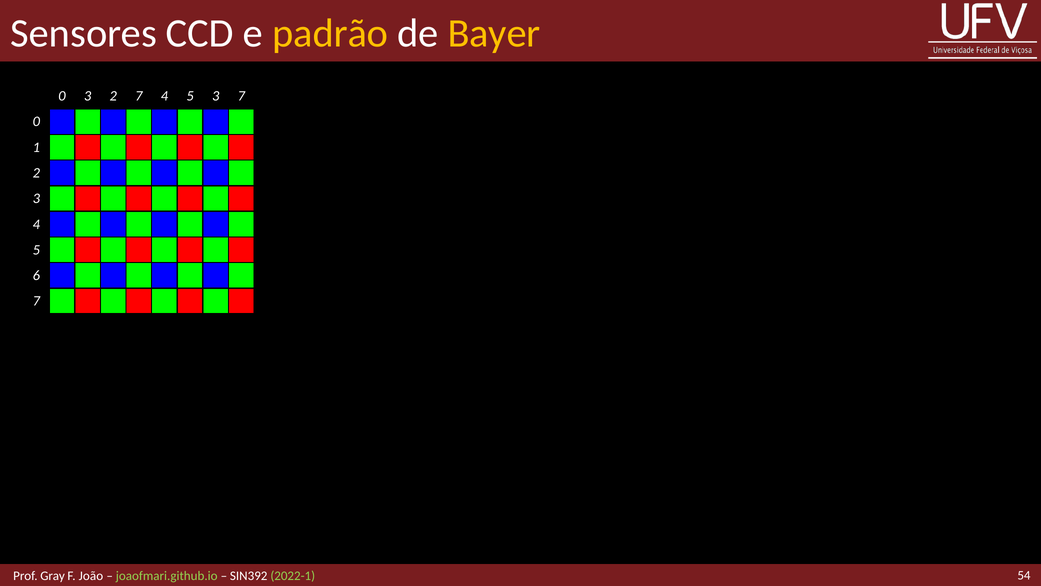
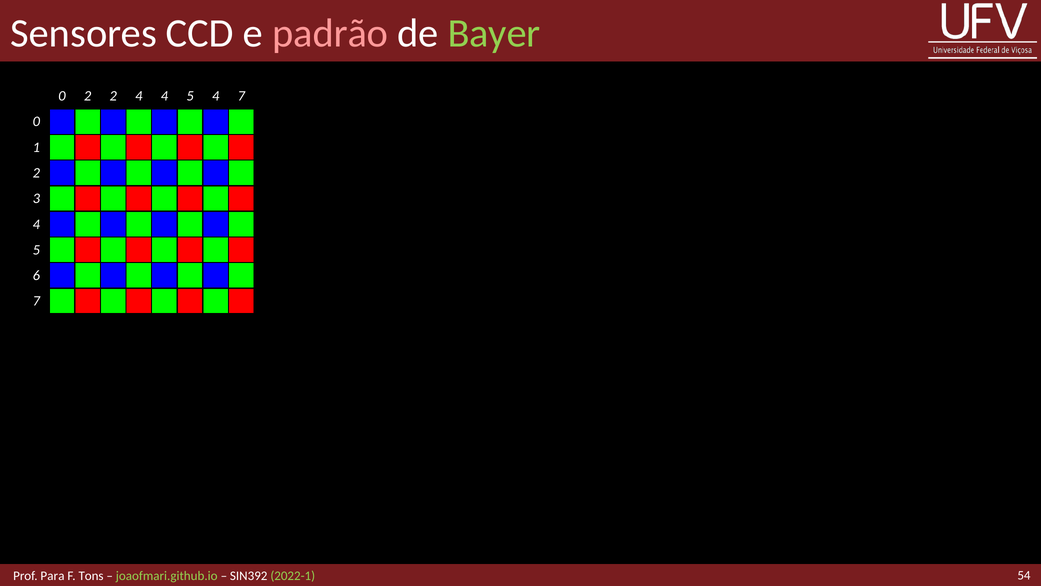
padrão colour: yellow -> pink (330, 34)
Bayer colour: yellow -> light green (494, 34)
0 3: 3 -> 2 (88, 96)
2 7: 7 -> 4 (139, 96)
5 3: 3 -> 4 (216, 96)
Gray: Gray -> Para (52, 575)
João: João -> Tons (91, 575)
